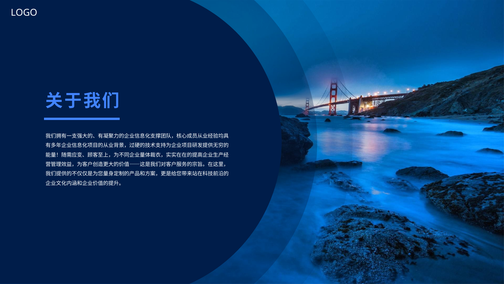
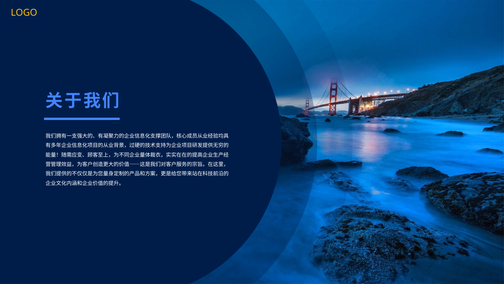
LOGO colour: white -> yellow (24, 13)
